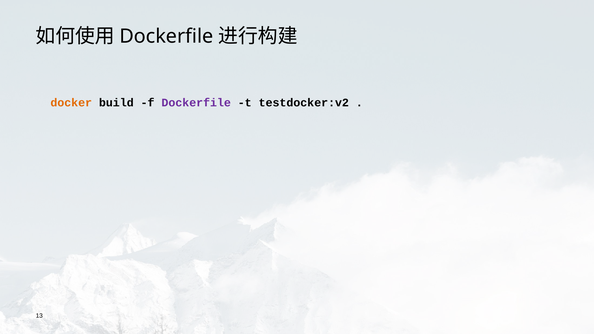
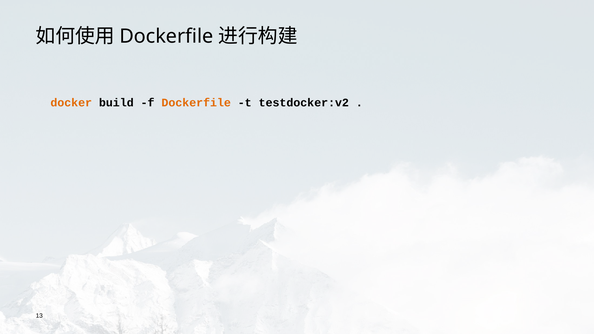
Dockerfile colour: purple -> orange (196, 103)
